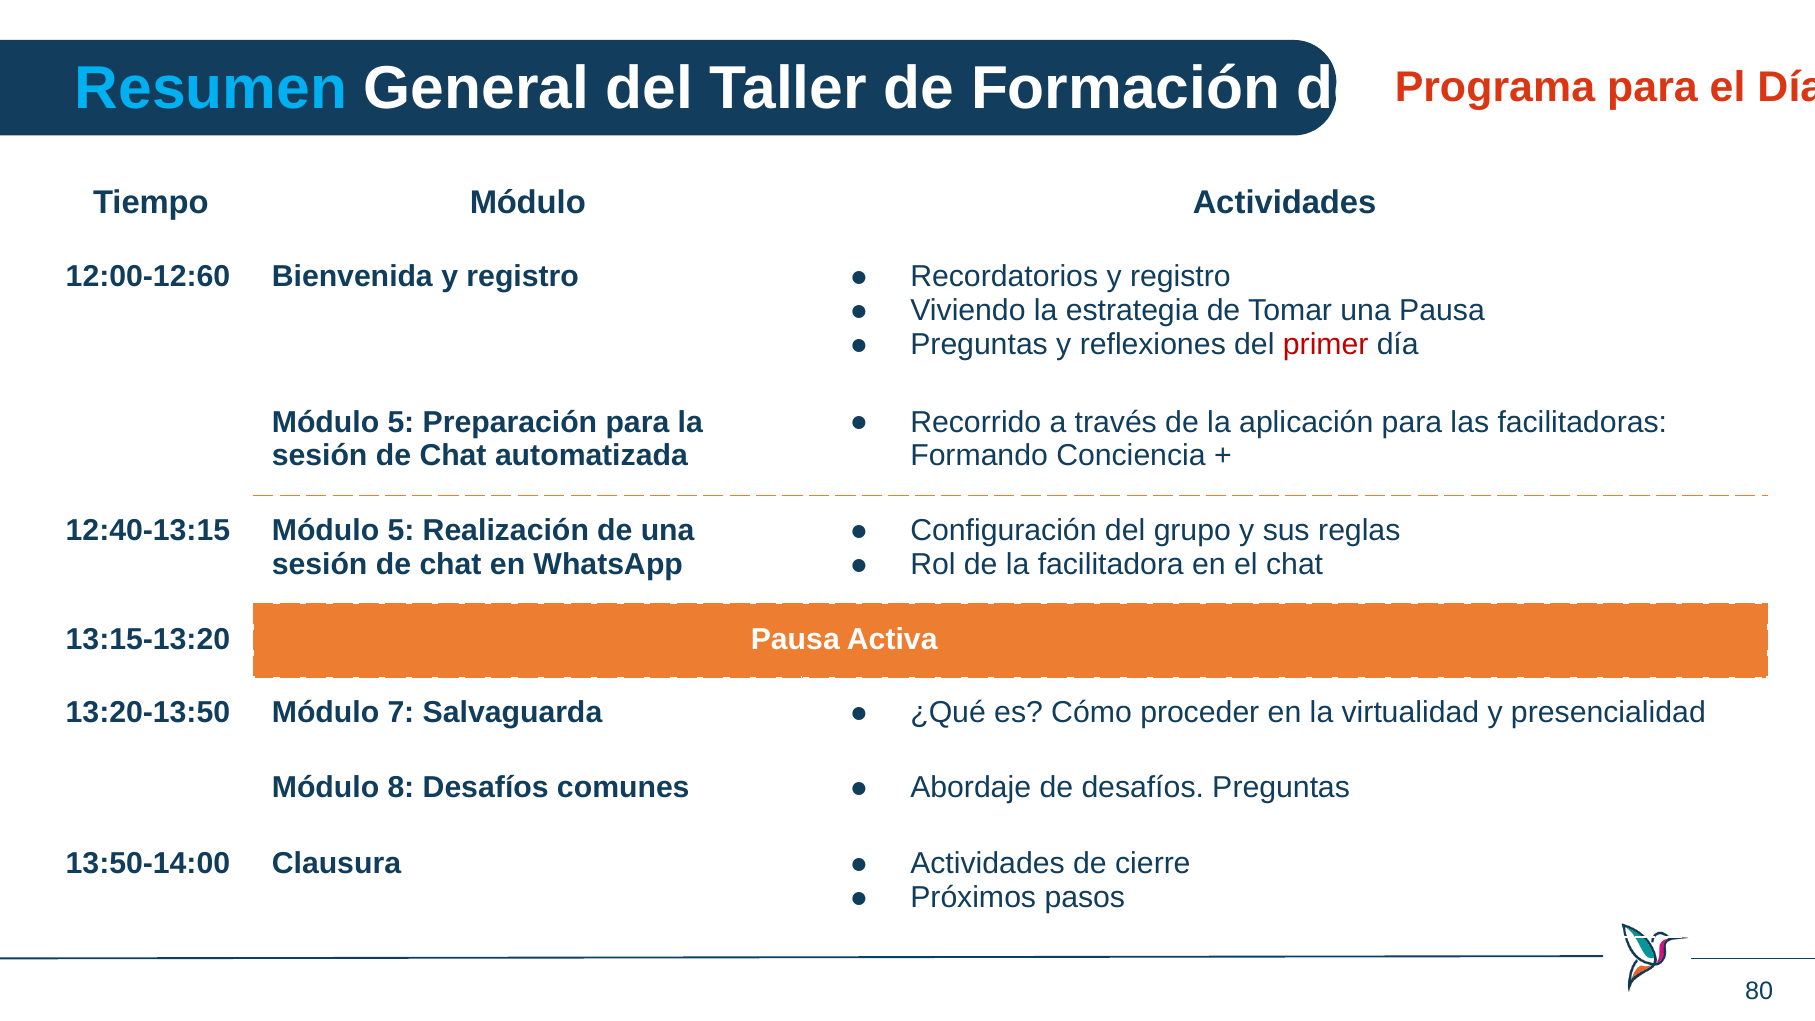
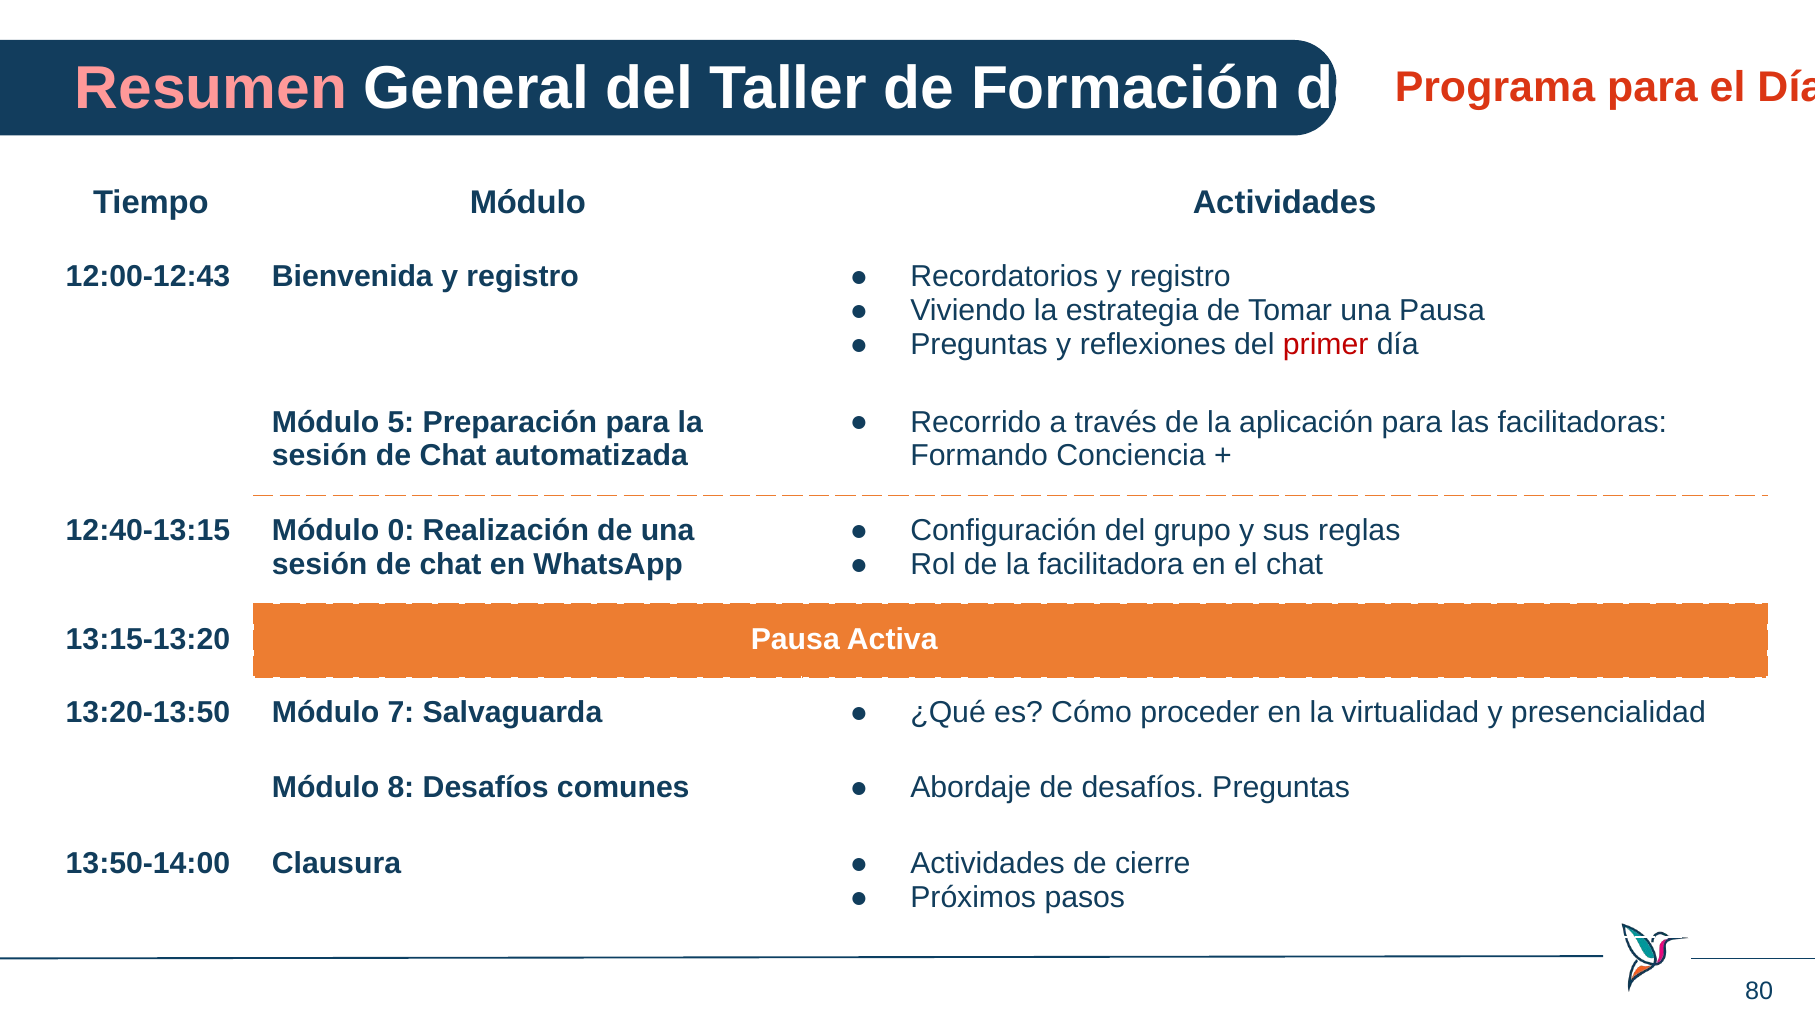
Resumen colour: light blue -> pink (211, 89)
12:00-12:60: 12:00-12:60 -> 12:00-12:43 (148, 277)
12:40-13:15 Módulo 5: 5 -> 0 (401, 531)
